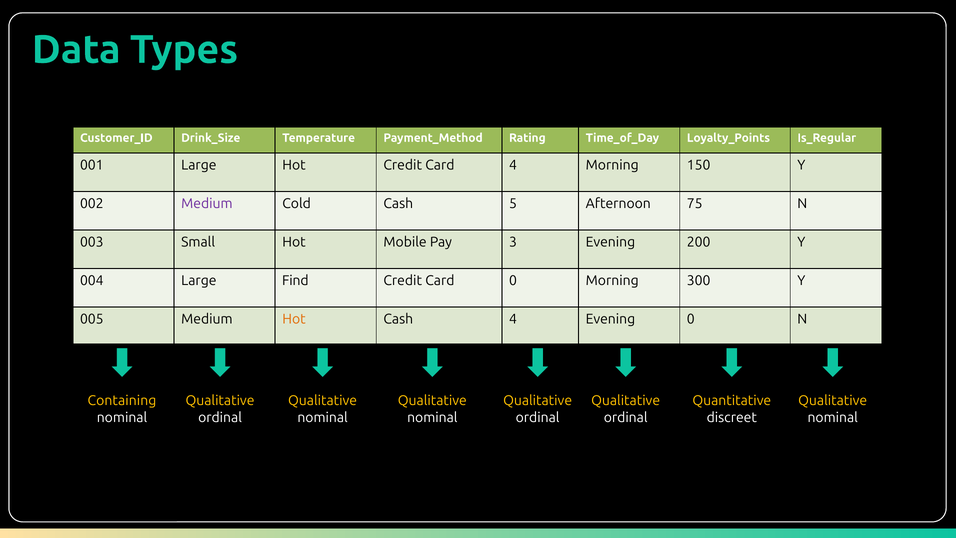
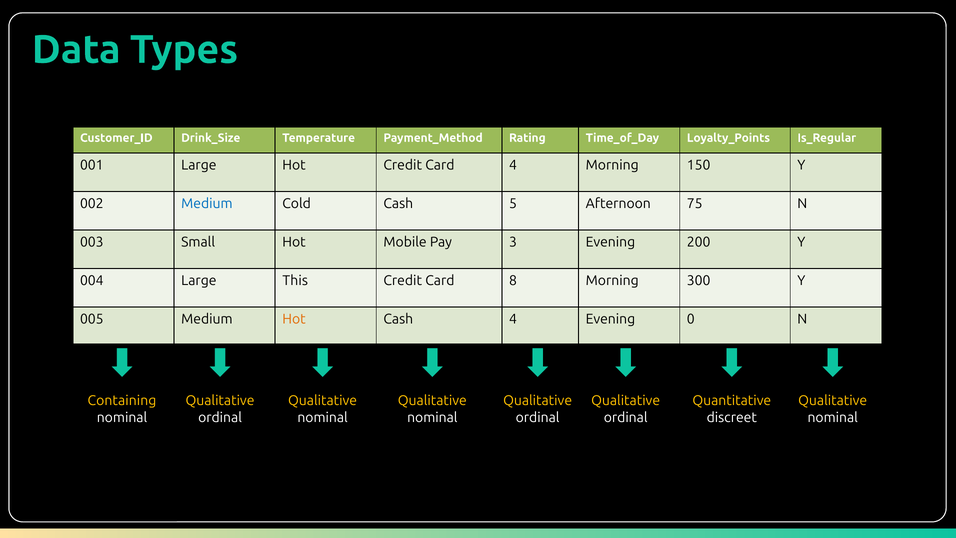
Medium colour: purple -> blue (207, 203)
Find: Find -> This (295, 281)
Card 0: 0 -> 8 (513, 281)
